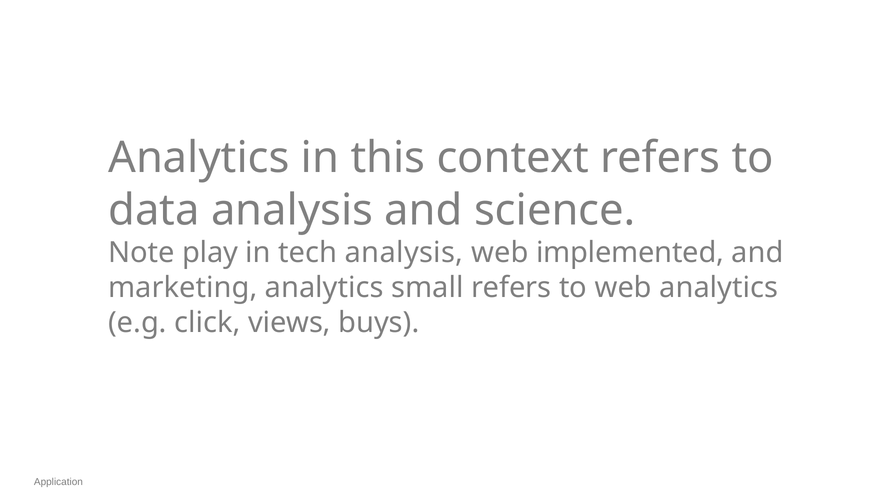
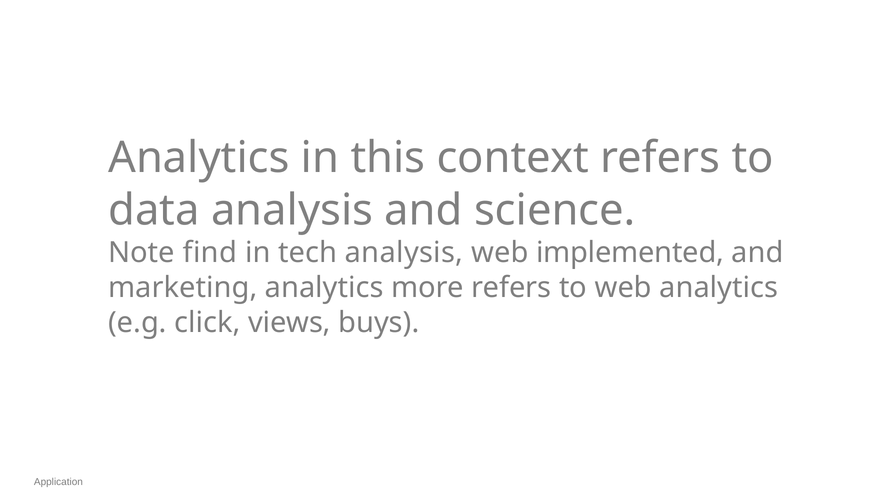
play: play -> find (210, 253)
small: small -> more (428, 287)
